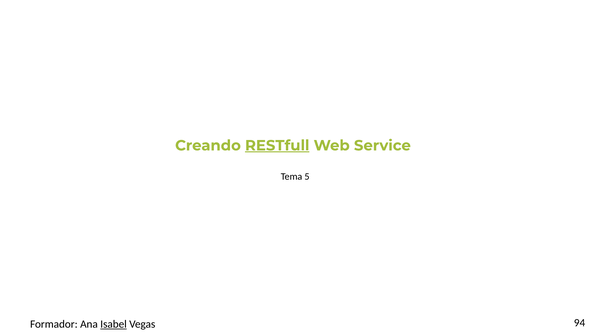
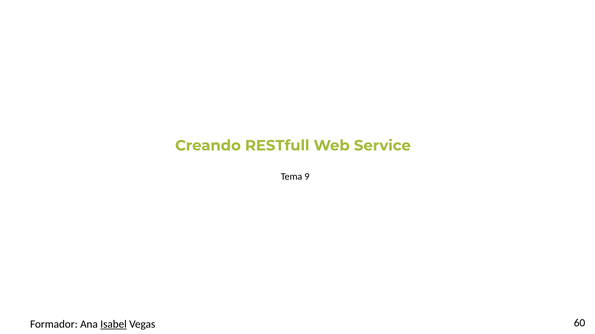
RESTfull underline: present -> none (277, 146)
5: 5 -> 9 (307, 177)
94: 94 -> 60 (580, 323)
